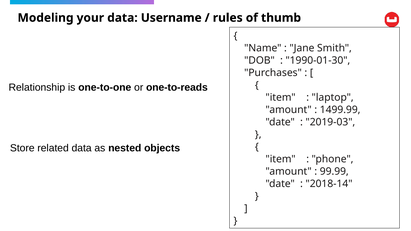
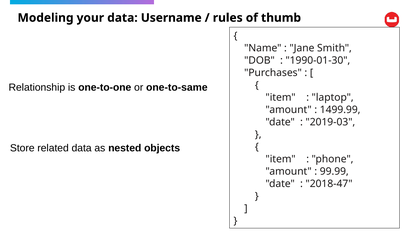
one-to-reads: one-to-reads -> one-to-same (177, 87)
2018-14: 2018-14 -> 2018-47 (329, 184)
